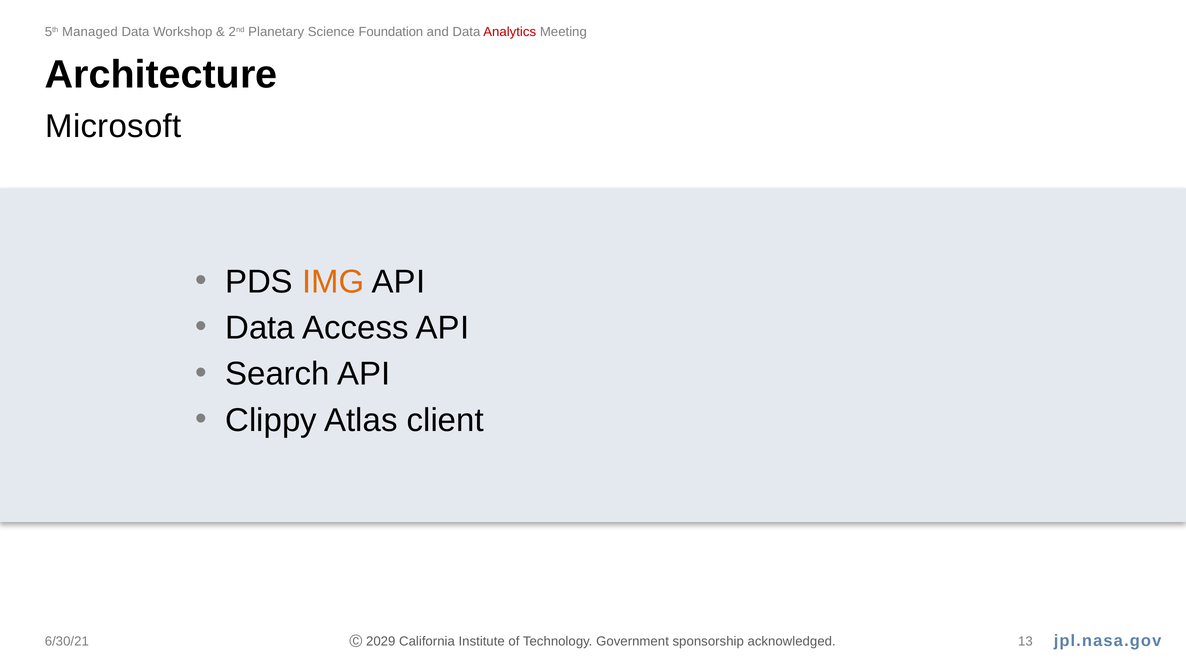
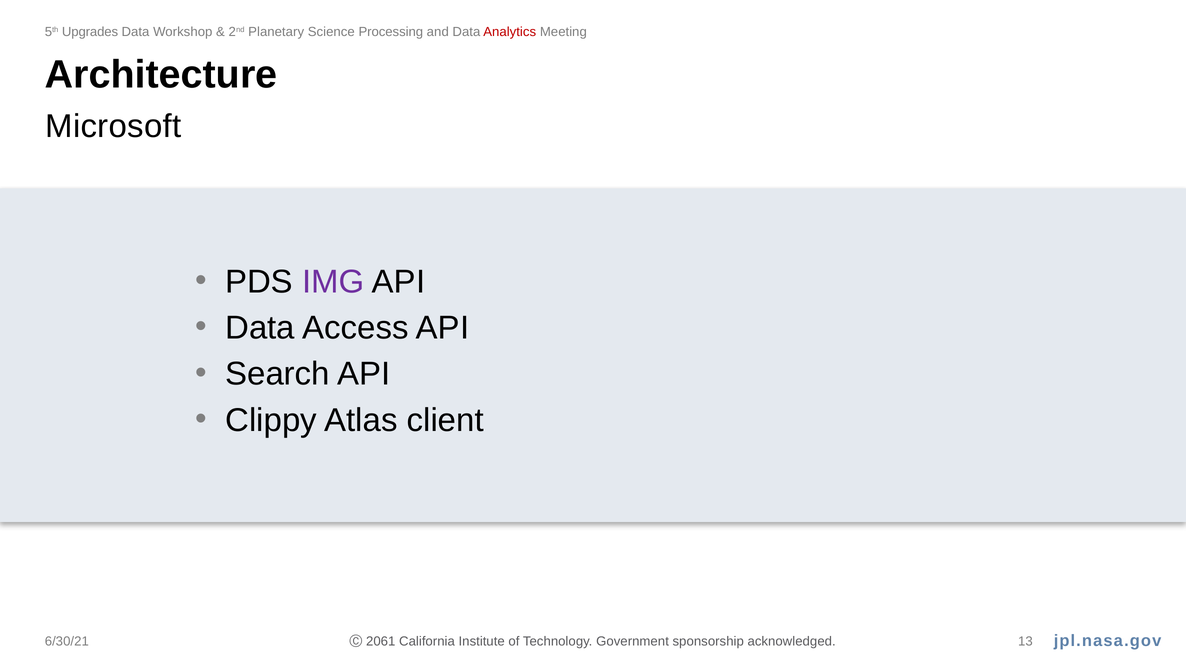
Managed: Managed -> Upgrades (90, 32)
Foundation: Foundation -> Processing (391, 32)
IMG colour: orange -> purple (333, 282)
2029: 2029 -> 2061 (381, 642)
